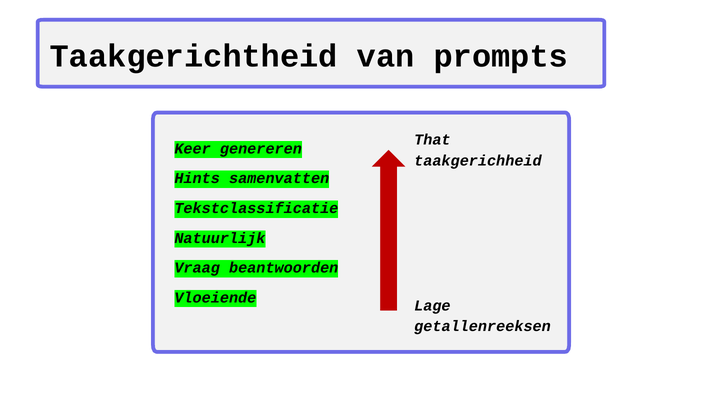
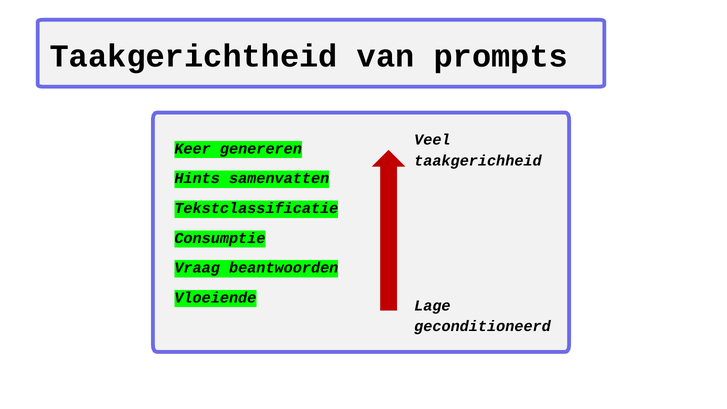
That: That -> Veel (432, 140)
Natuurlijk: Natuurlijk -> Consumptie (220, 238)
getallenreeksen: getallenreeksen -> geconditioneerd (483, 326)
